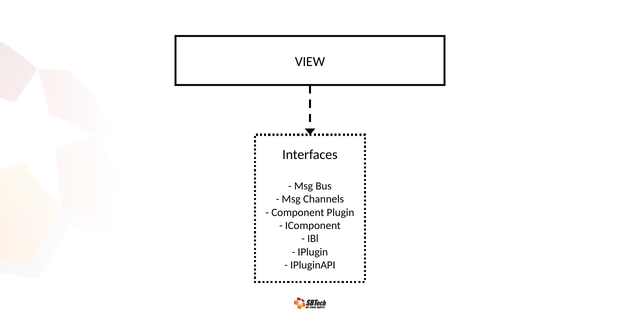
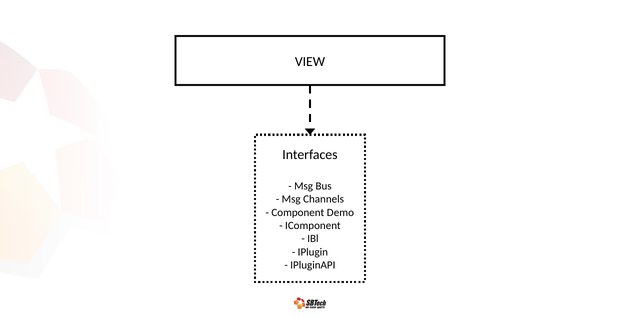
Plugin: Plugin -> Demo (340, 213)
